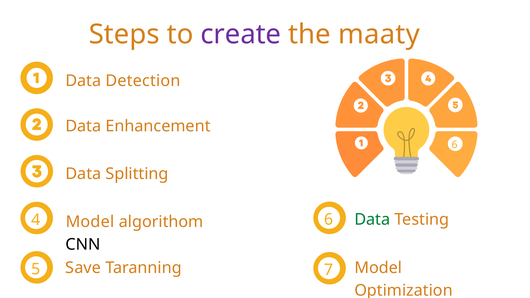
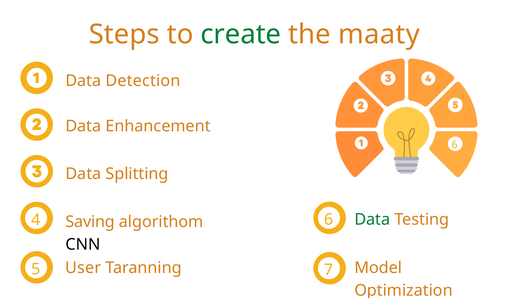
create colour: purple -> green (241, 34)
Model: Model -> Saving (90, 222)
Save: Save -> User (83, 268)
